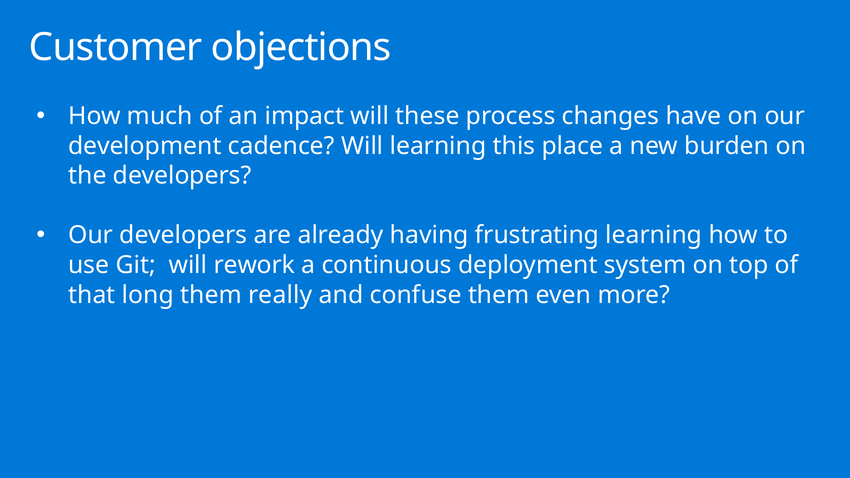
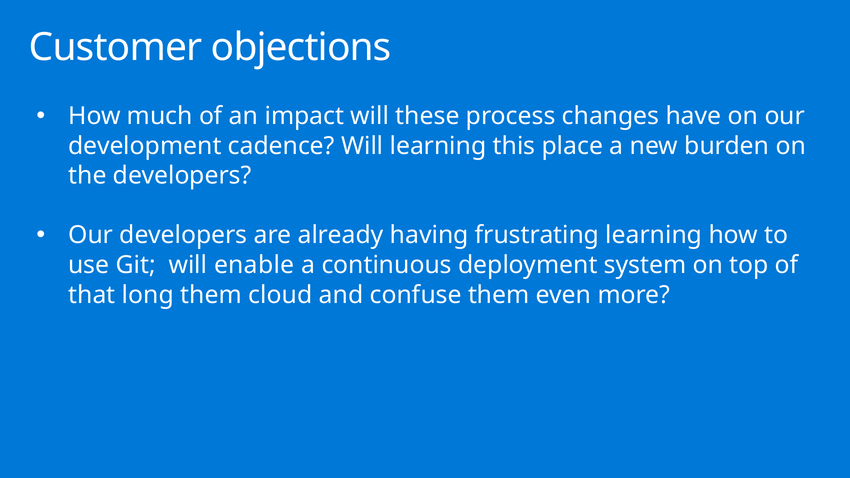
rework: rework -> enable (254, 265)
really: really -> cloud (280, 295)
